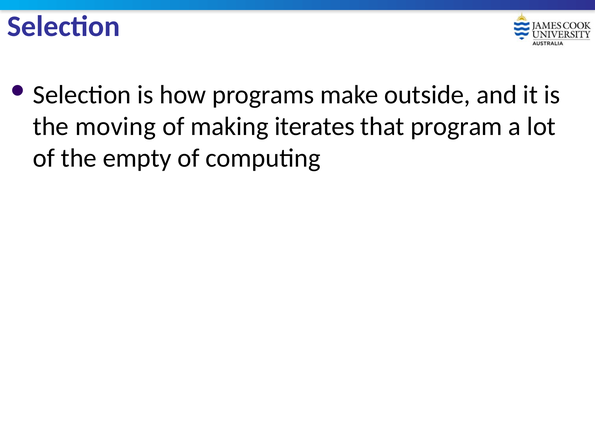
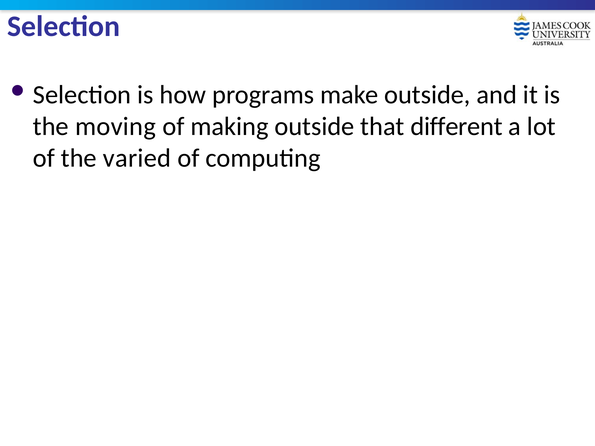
making iterates: iterates -> outside (314, 126)
program: program -> different (456, 126)
empty: empty -> varied (137, 158)
